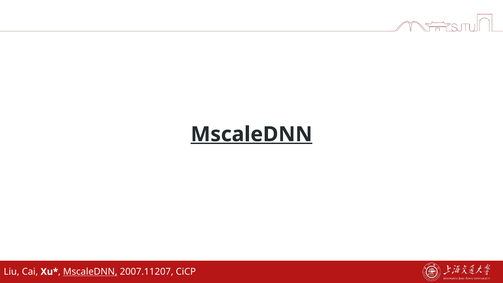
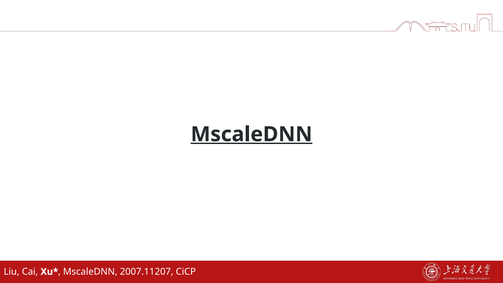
MscaleDNN underline: present -> none (90, 272)
